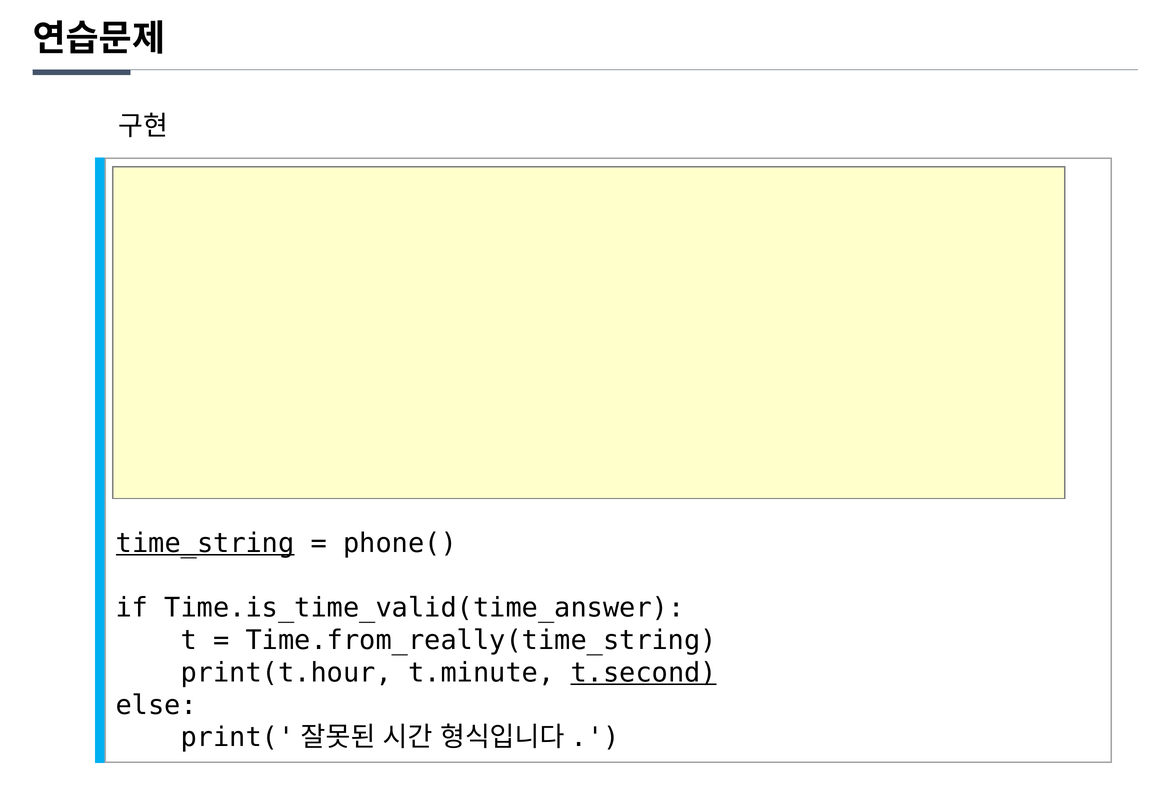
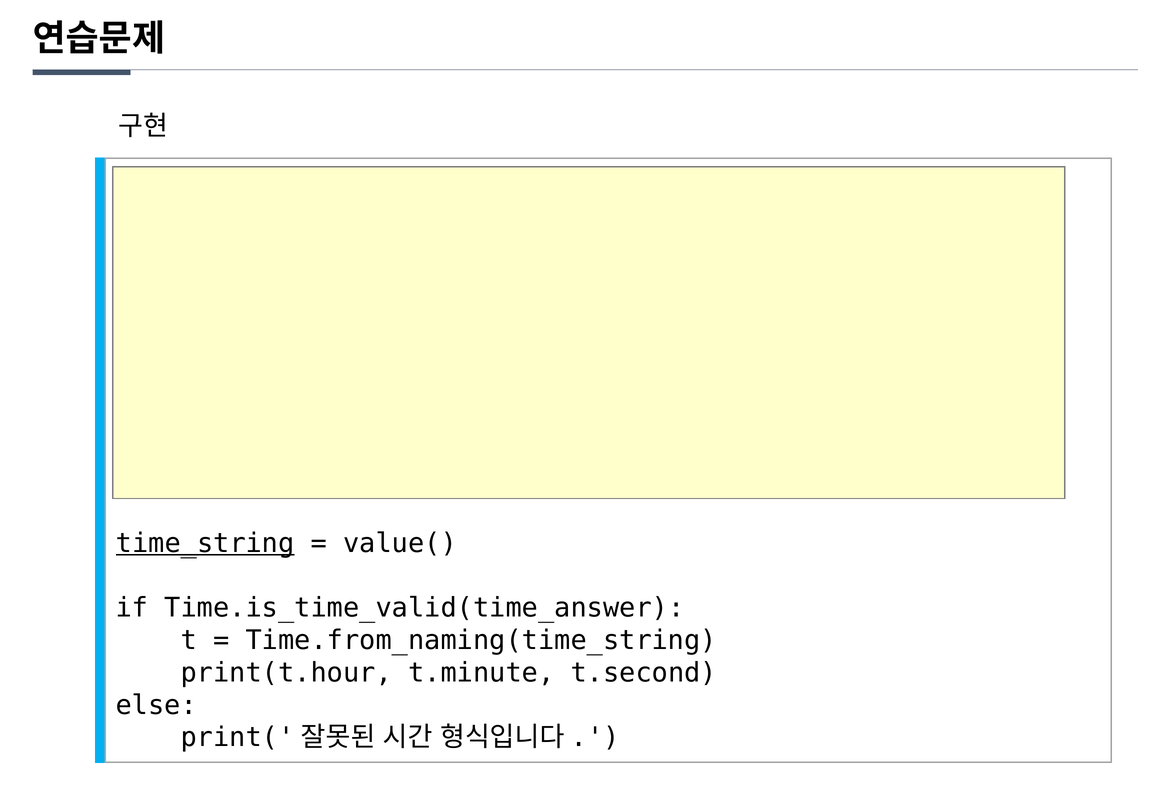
phone(: phone( -> value( (400, 543)
Time.from_really(time_string: Time.from_really(time_string -> Time.from_naming(time_string (481, 640)
t.second underline: present -> none (644, 673)
